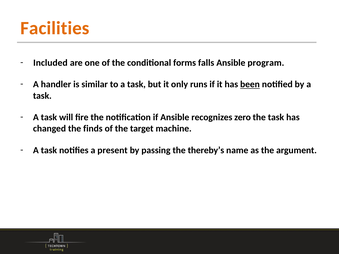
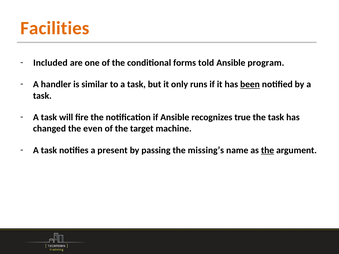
falls: falls -> told (206, 63)
zero: zero -> true (243, 117)
finds: finds -> even (93, 129)
thereby’s: thereby’s -> missing’s (206, 150)
the underline: none -> present (268, 150)
